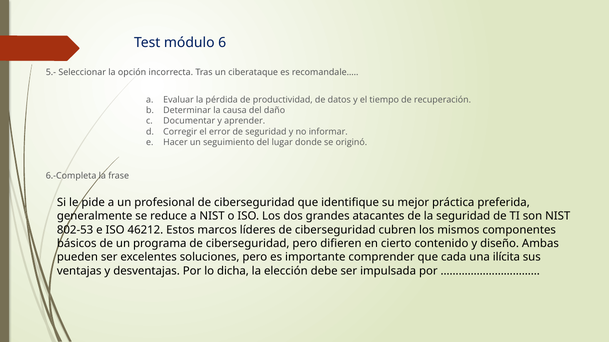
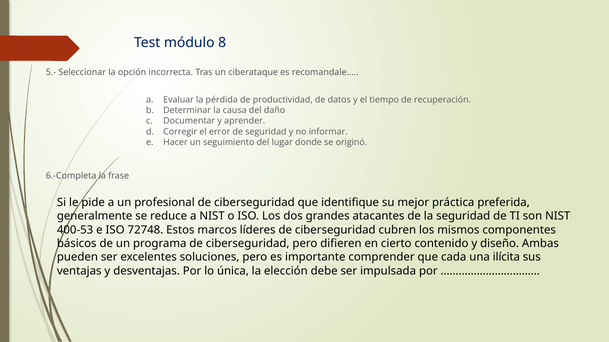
6: 6 -> 8 (222, 43)
802-53: 802-53 -> 400-53 (75, 230)
46212: 46212 -> 72748 (145, 230)
dicha: dicha -> única (233, 271)
